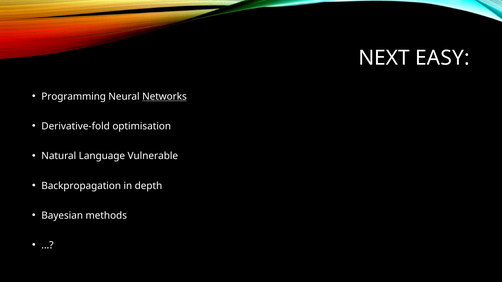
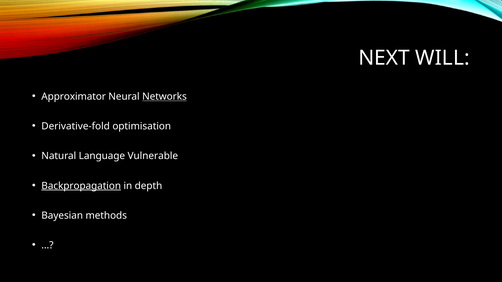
EASY: EASY -> WILL (442, 58)
Programming: Programming -> Approximator (74, 97)
Backpropagation underline: none -> present (81, 186)
